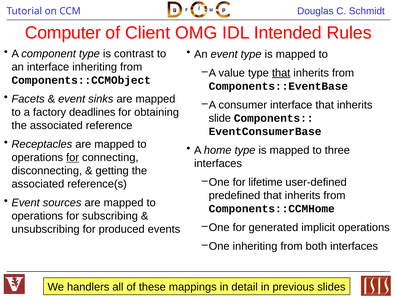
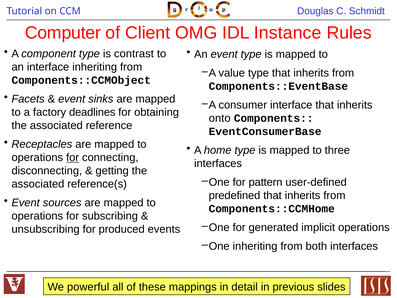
Intended: Intended -> Instance (288, 33)
that underline: present -> none (281, 73)
slide: slide -> onto (220, 118)
lifetime: lifetime -> pattern (266, 182)
handlers: handlers -> powerful (88, 287)
